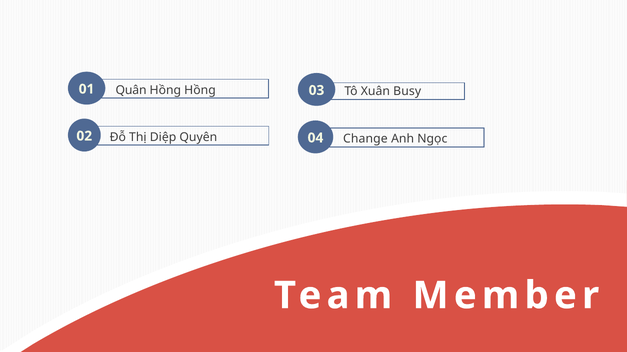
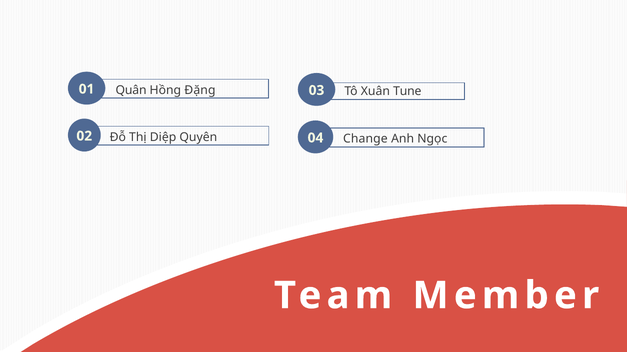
Hồng Hồng: Hồng -> Đặng (200, 90)
Busy: Busy -> Tune (407, 91)
